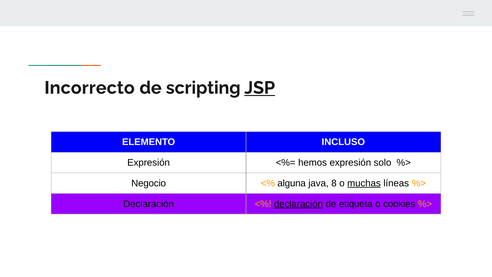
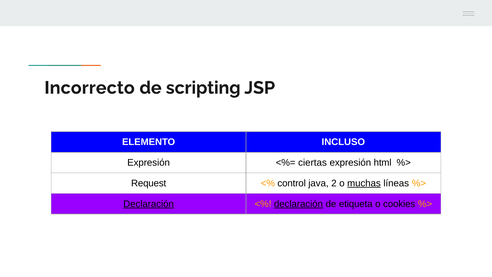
JSP underline: present -> none (260, 88)
hemos: hemos -> ciertas (313, 163)
solo: solo -> html (383, 163)
Negocio: Negocio -> Request (149, 183)
alguna: alguna -> control (292, 183)
8: 8 -> 2 (334, 183)
Declaración underline: none -> present (149, 204)
